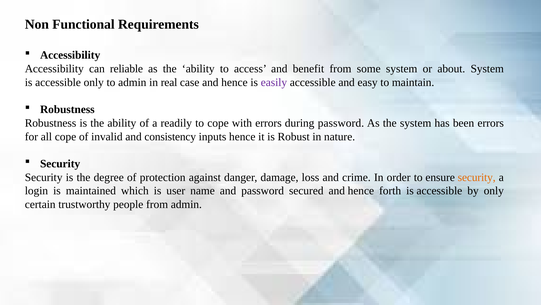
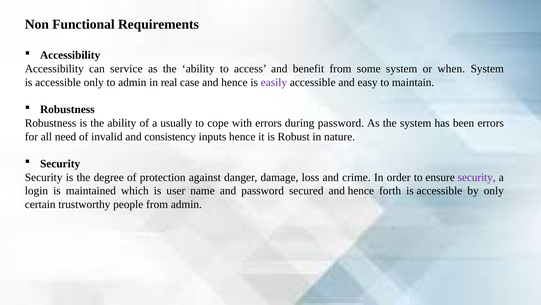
reliable: reliable -> service (126, 69)
about: about -> when (451, 69)
readily: readily -> usually (176, 123)
all cope: cope -> need (66, 136)
security colour: orange -> purple (477, 177)
